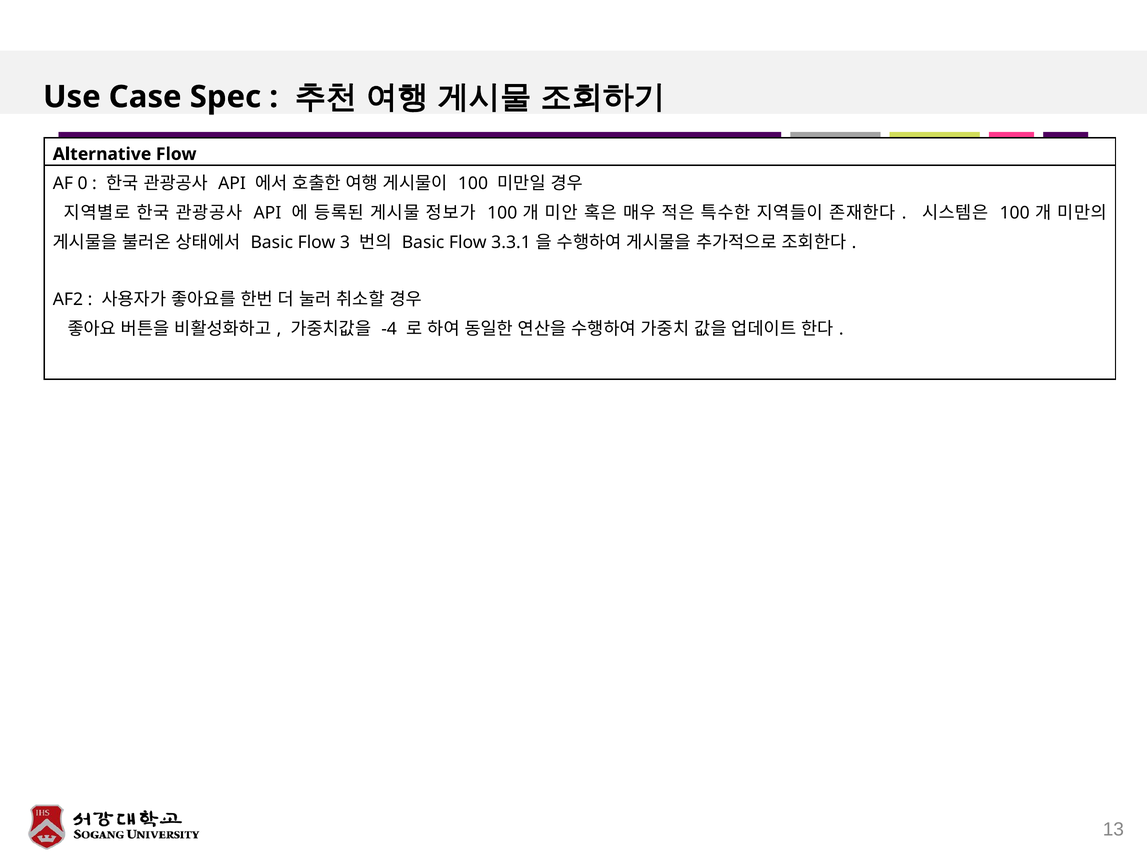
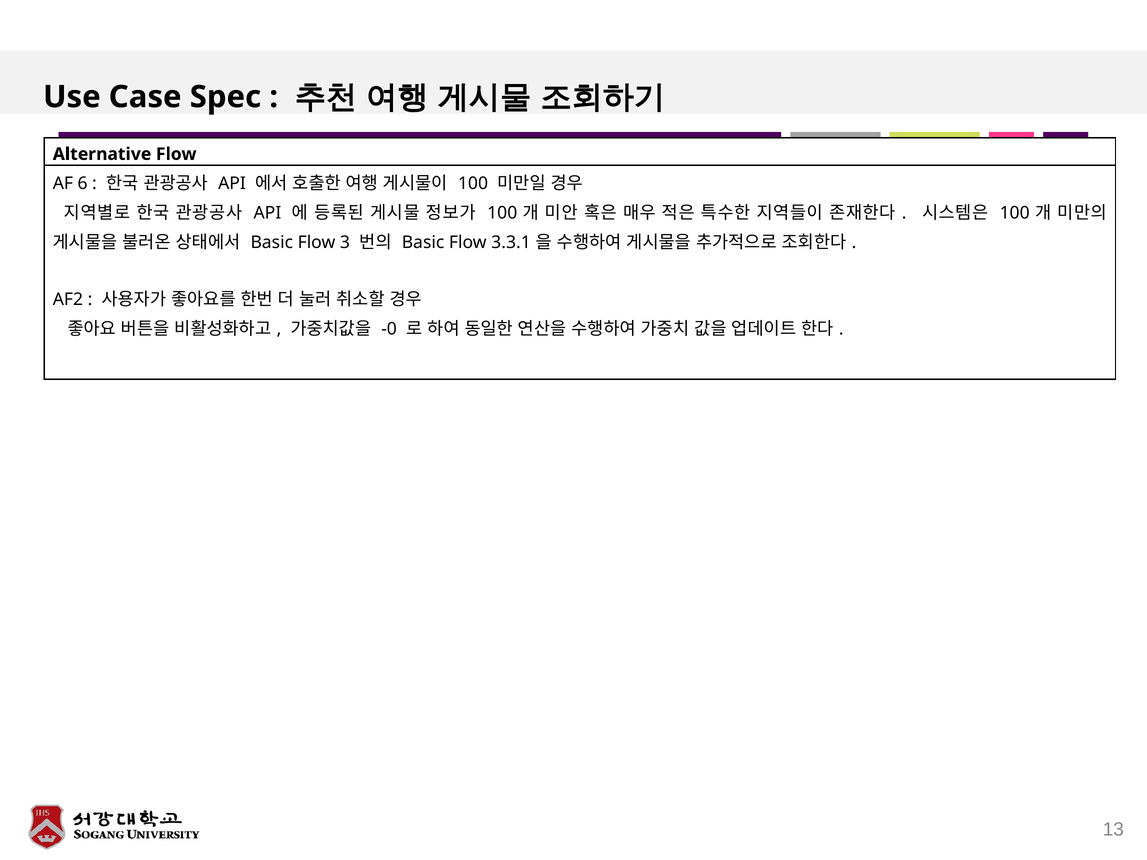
0: 0 -> 6 (83, 184)
-4: -4 -> -0 (389, 329)
